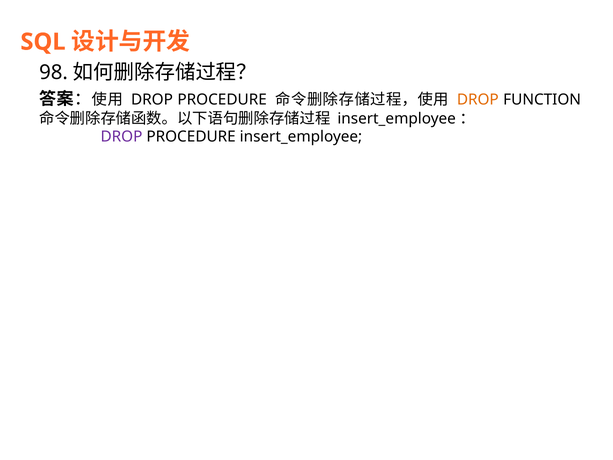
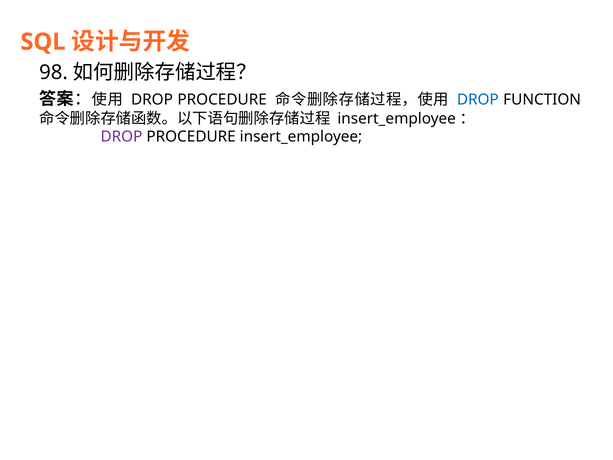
DROP colour: orange -> blue (478, 100)
